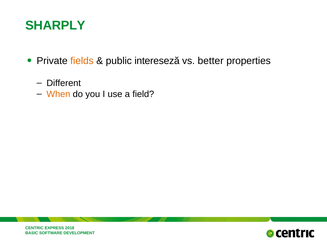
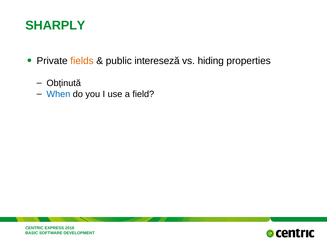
better: better -> hiding (211, 61)
Different: Different -> Obținută (64, 83)
When colour: orange -> blue (58, 94)
